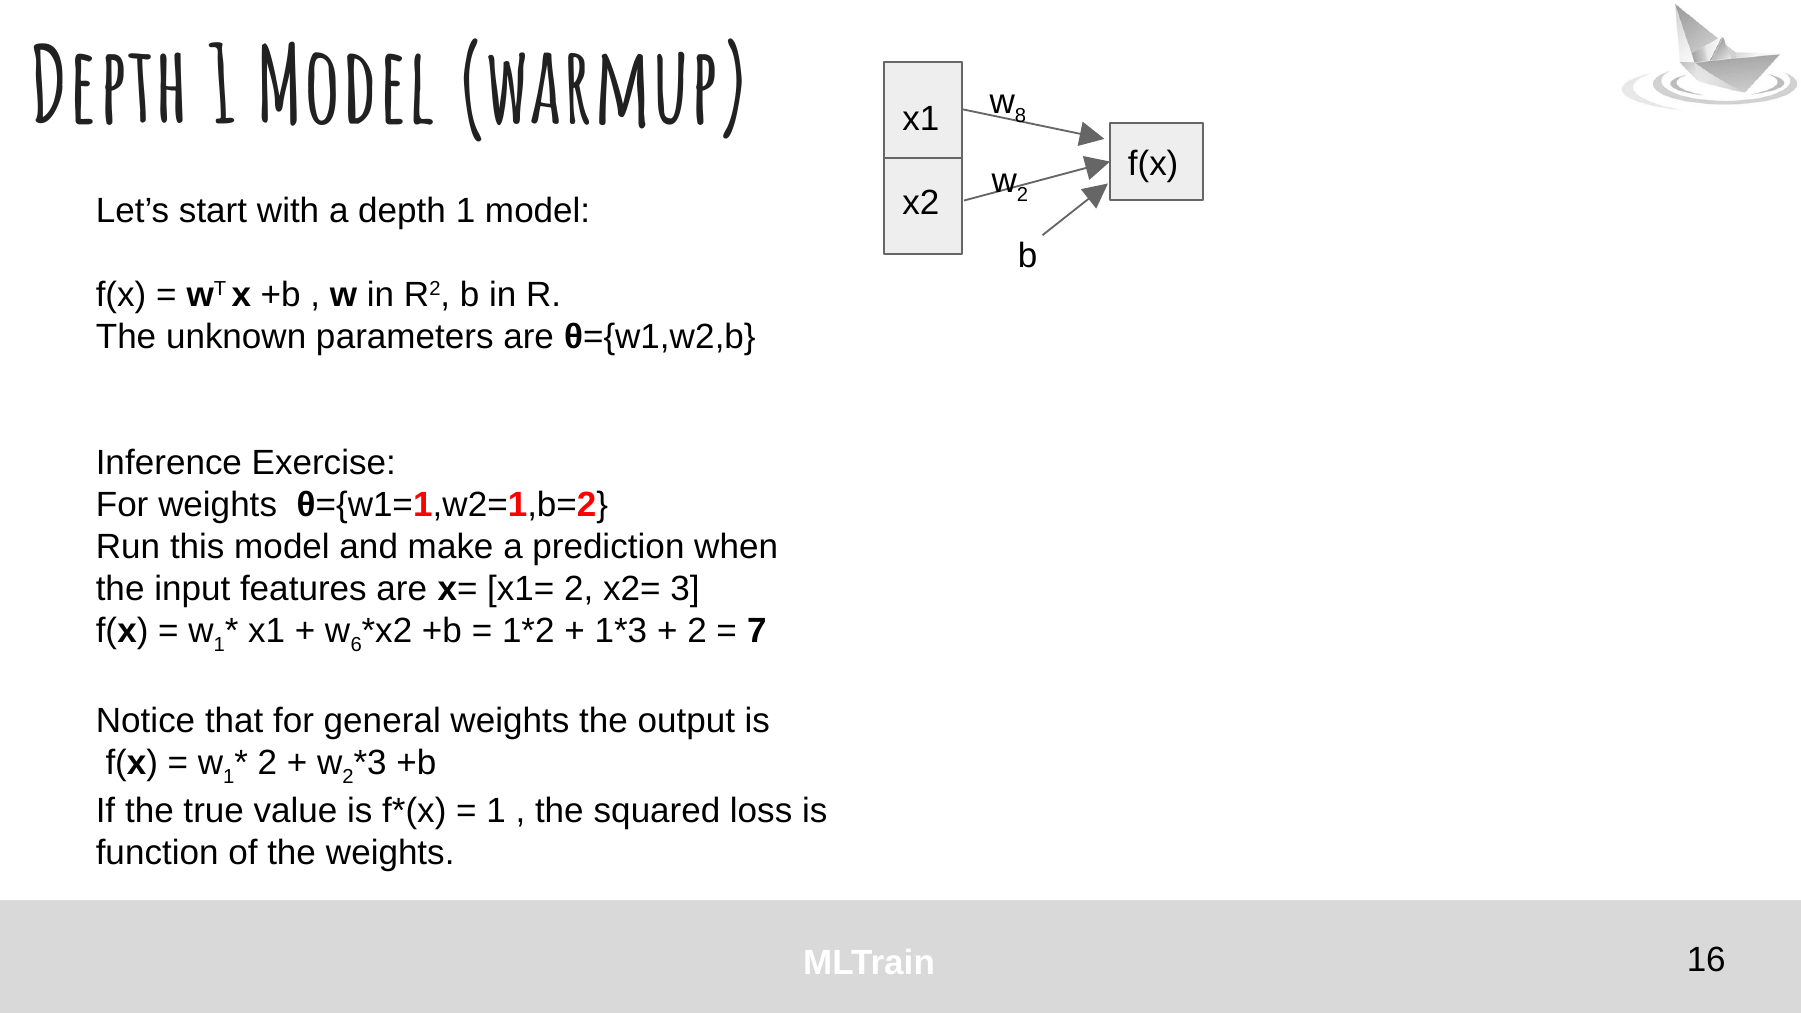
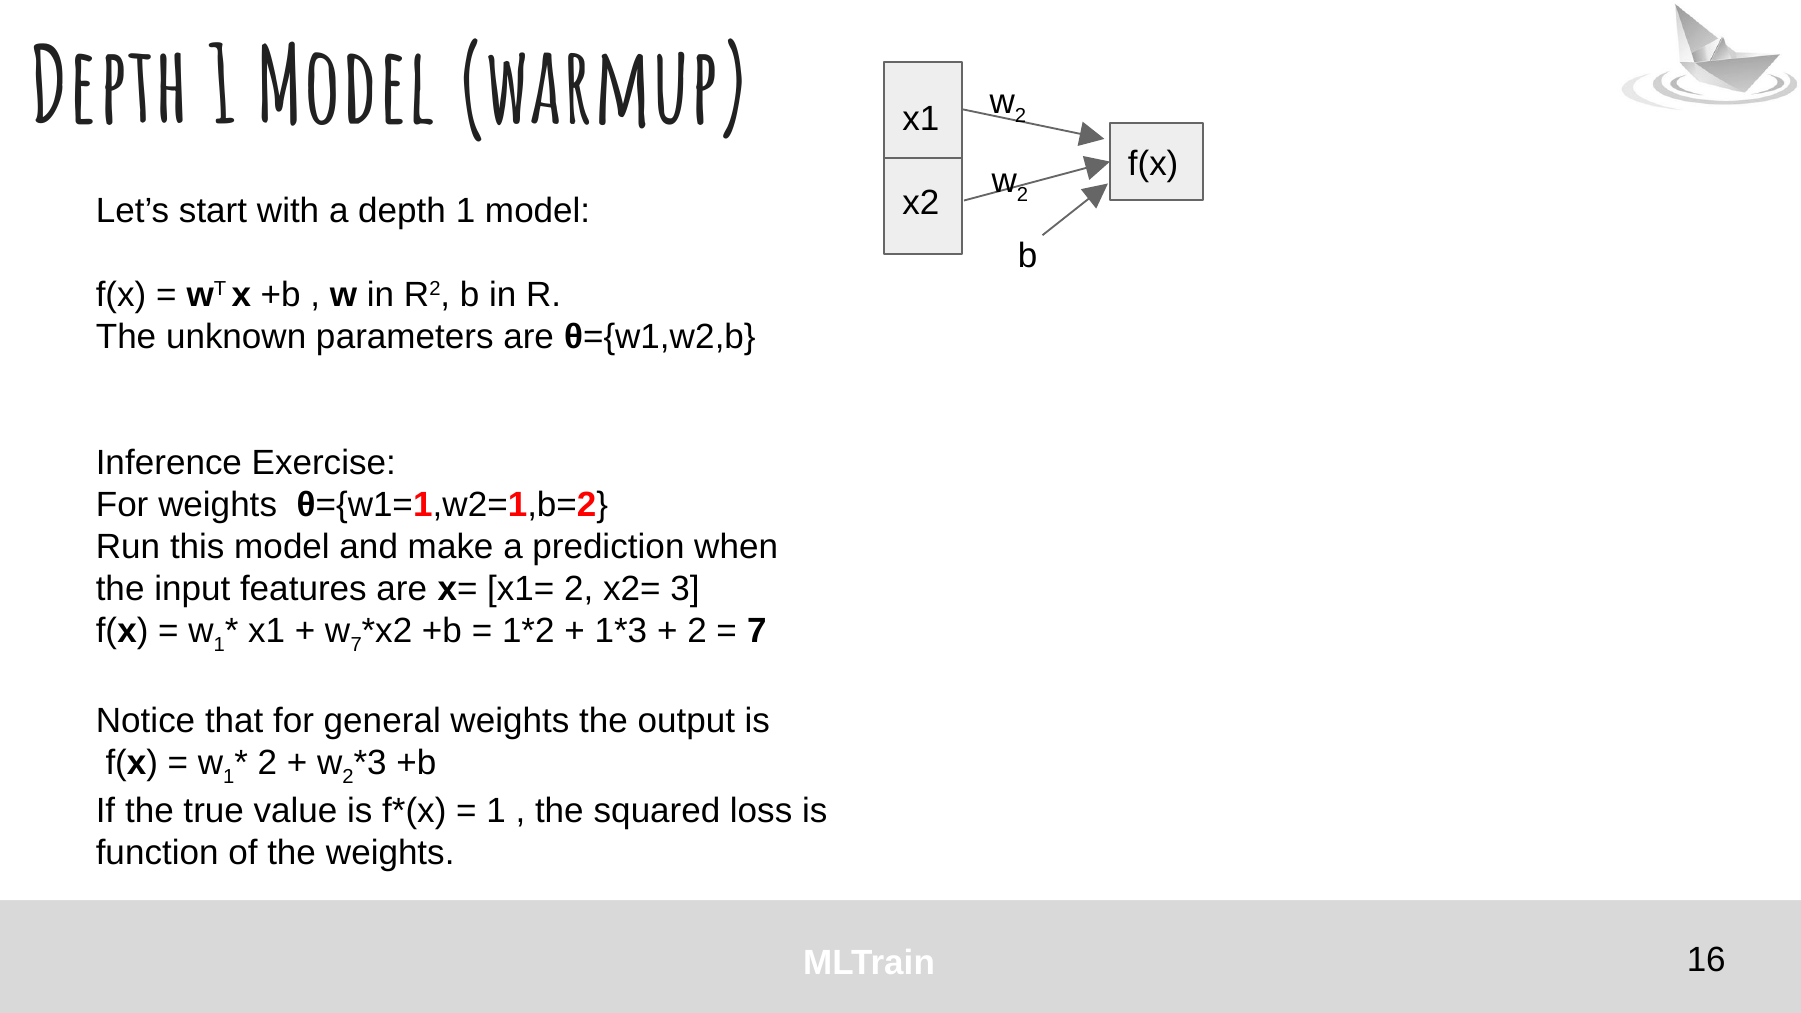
8: 8 -> 2 (1021, 115)
w 6: 6 -> 7 (356, 645)
